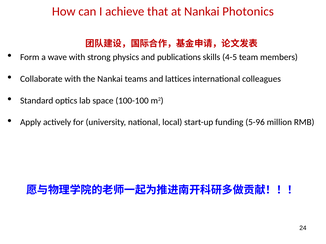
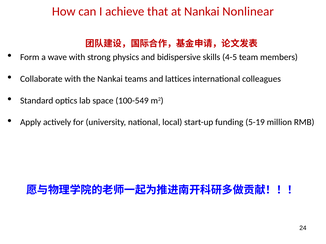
Photonics: Photonics -> Nonlinear (248, 11)
publications: publications -> bidispersive (179, 57)
100-100: 100-100 -> 100-549 (132, 101)
5-96: 5-96 -> 5-19 (255, 122)
